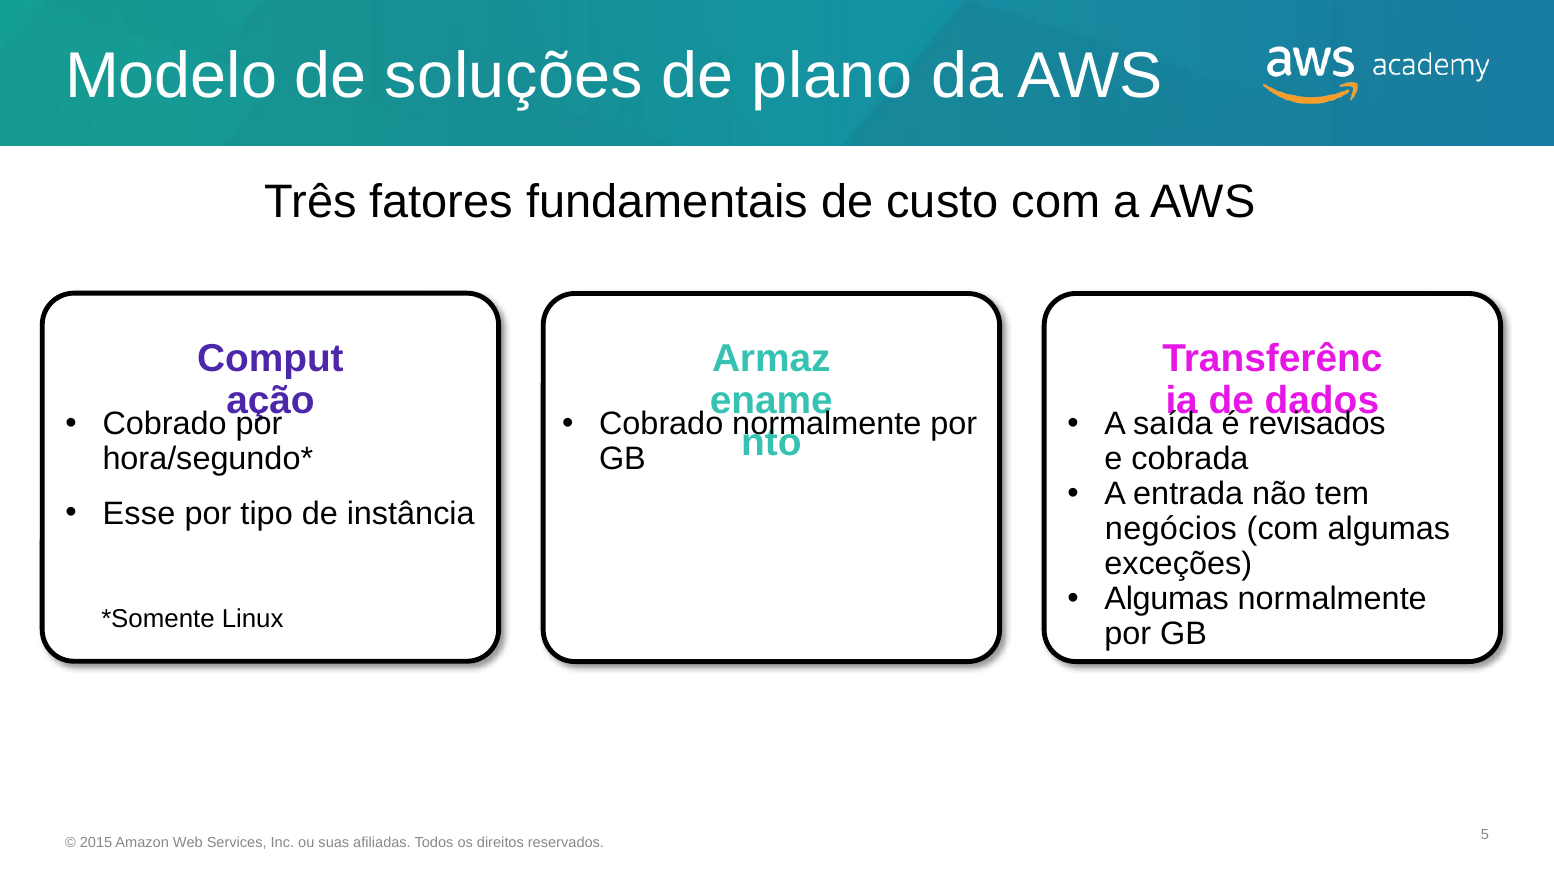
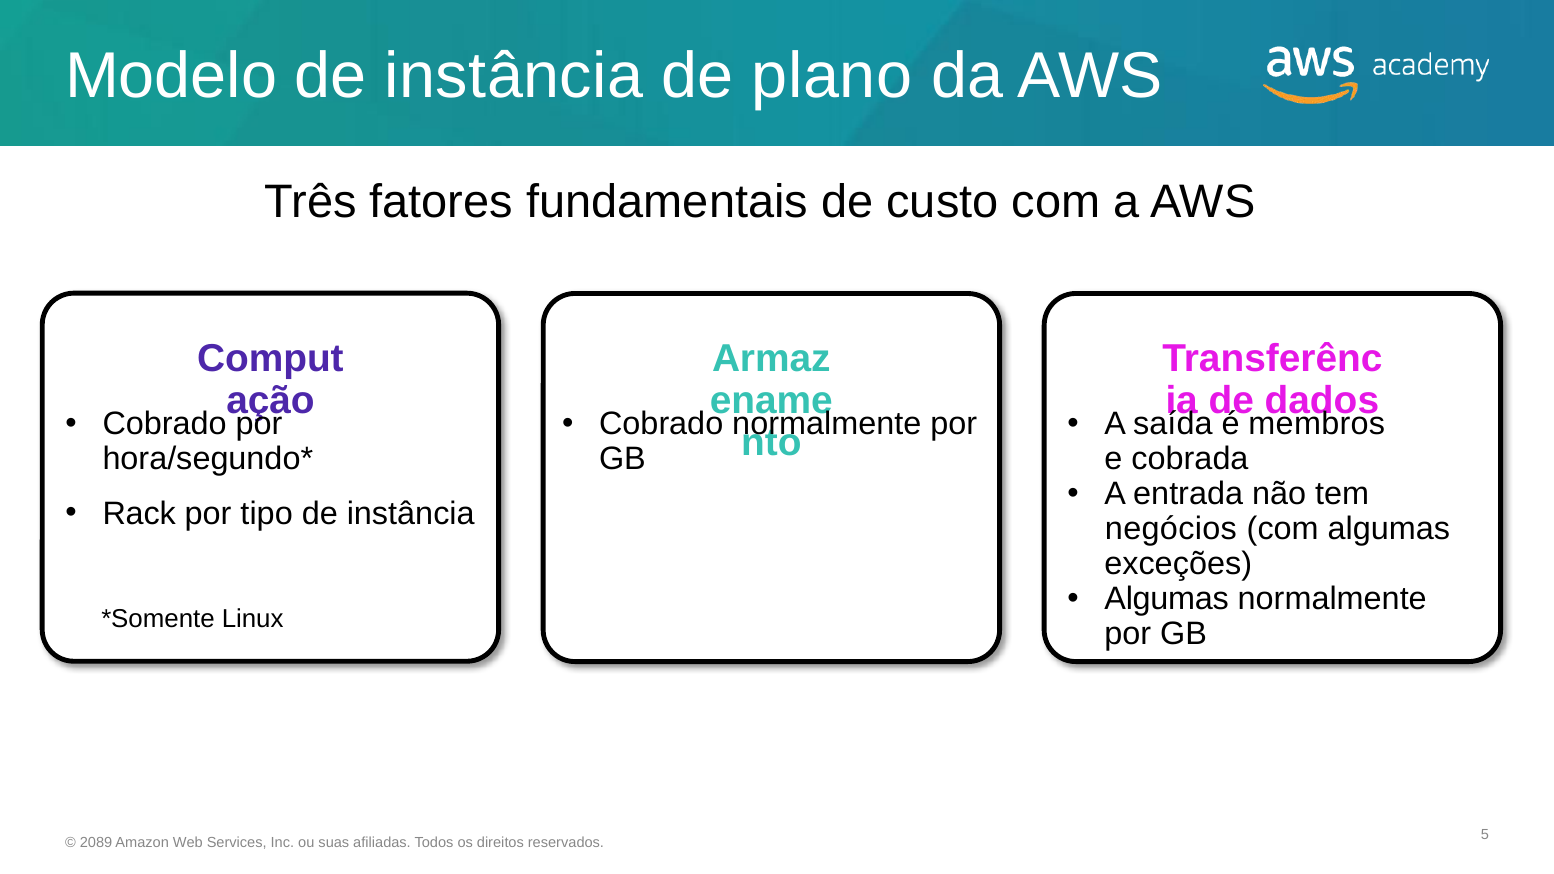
Modelo de soluções: soluções -> instância (514, 76)
revisados: revisados -> membros (1317, 424)
Esse: Esse -> Rack (139, 514)
2015: 2015 -> 2089 (96, 843)
